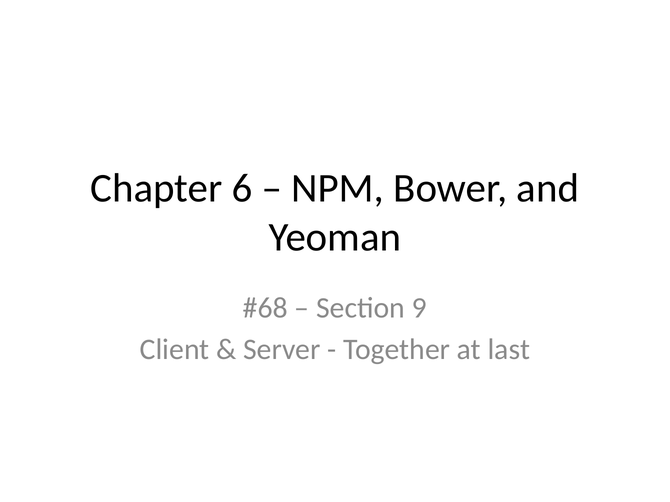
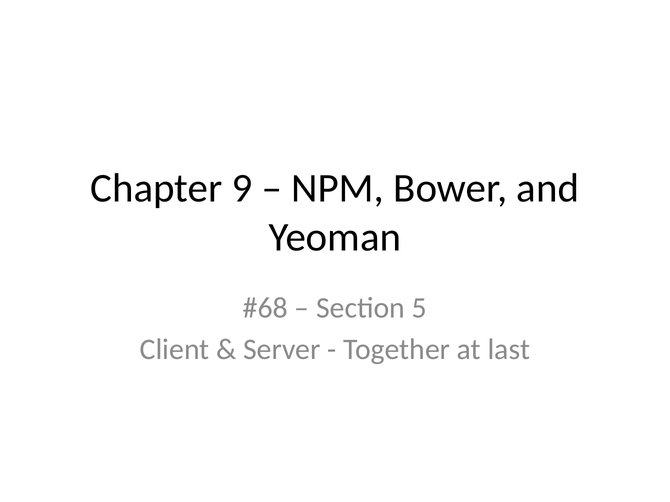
6: 6 -> 9 (242, 188)
9: 9 -> 5 (419, 308)
